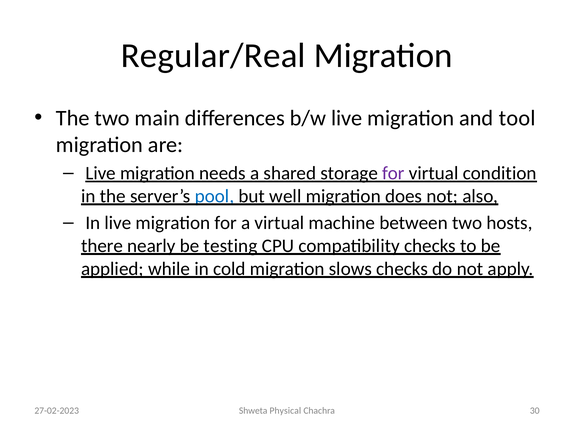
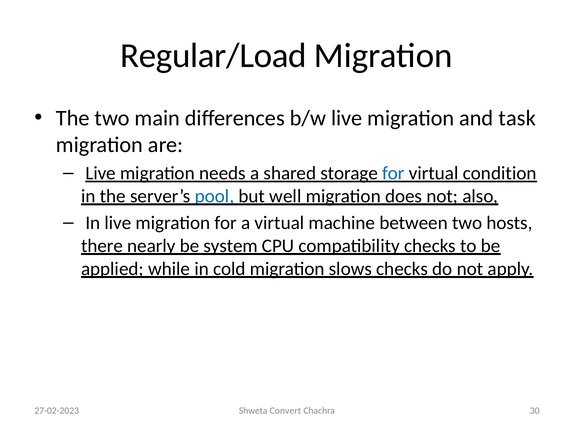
Regular/Real: Regular/Real -> Regular/Load (213, 56)
tool: tool -> task (517, 118)
for colour: purple -> blue (393, 173)
testing: testing -> system (231, 246)
Physical: Physical -> Convert (285, 411)
